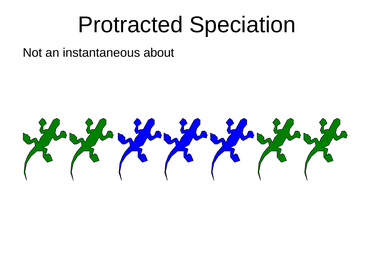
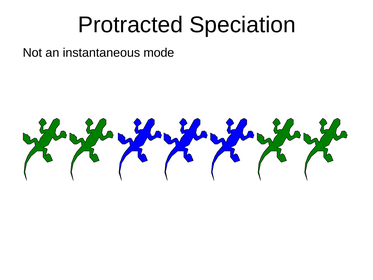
about: about -> mode (159, 53)
